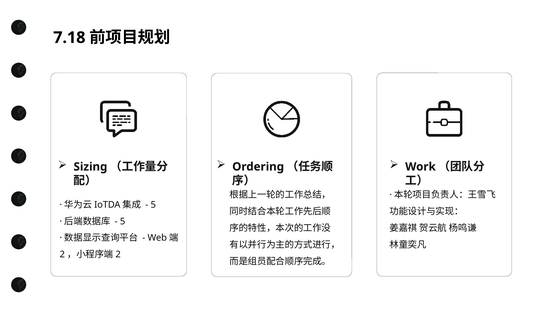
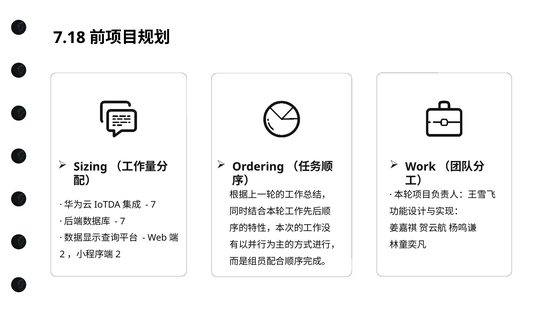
5: 5 -> 7 (153, 205)
5: 5 -> 7 (123, 221)
